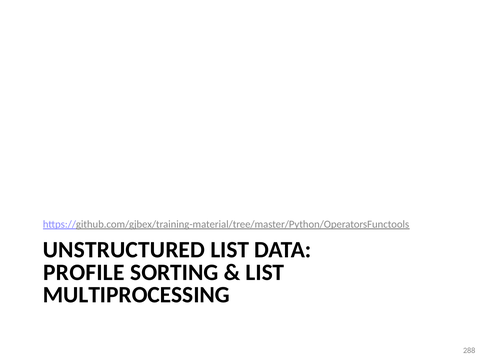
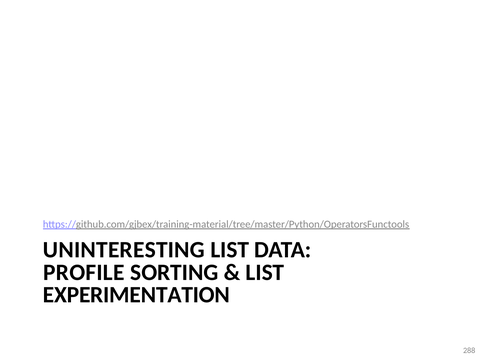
UNSTRUCTURED: UNSTRUCTURED -> UNINTERESTING (124, 249)
MULTIPROCESSING: MULTIPROCESSING -> EXPERIMENTATION (136, 294)
